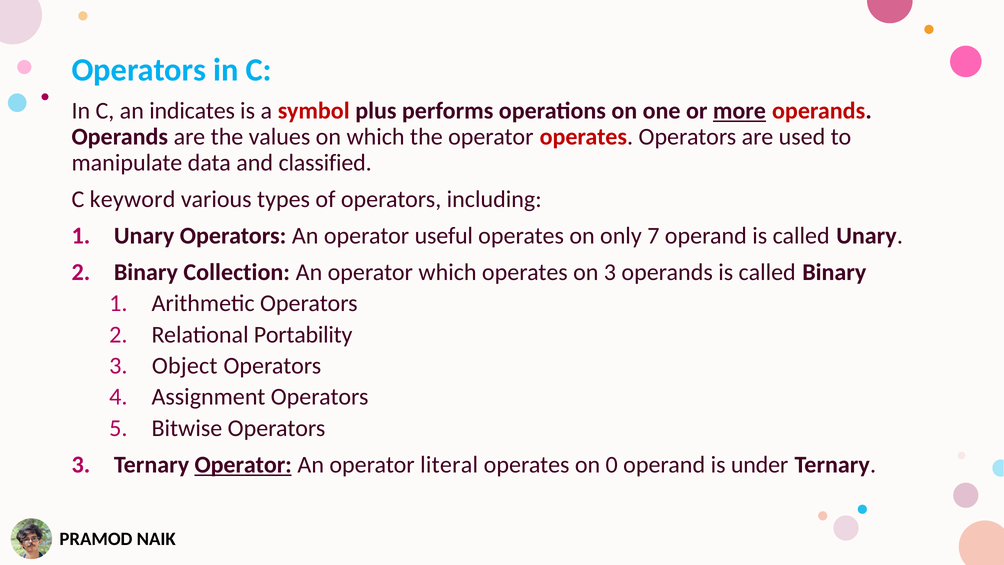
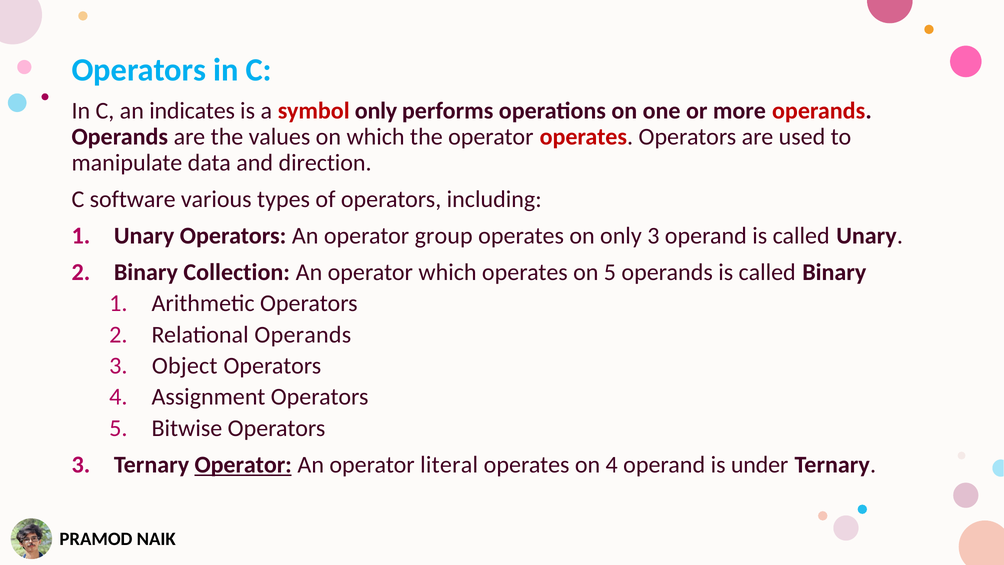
symbol plus: plus -> only (376, 111)
more underline: present -> none (739, 111)
classified: classified -> direction (325, 163)
keyword: keyword -> software (133, 199)
useful: useful -> group (444, 236)
only 7: 7 -> 3 (653, 236)
on 3: 3 -> 5 (610, 272)
Relational Portability: Portability -> Operands (303, 334)
on 0: 0 -> 4 (612, 464)
